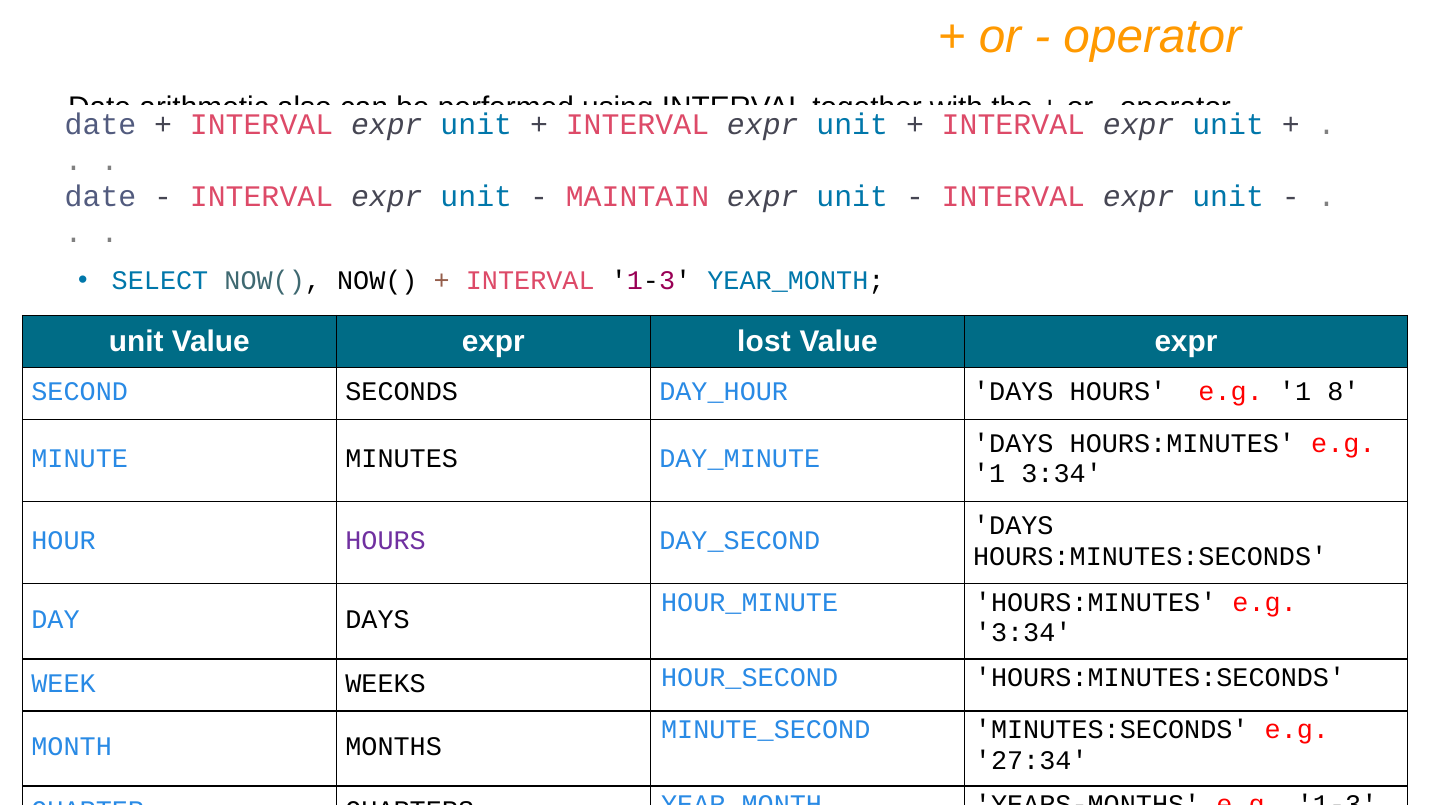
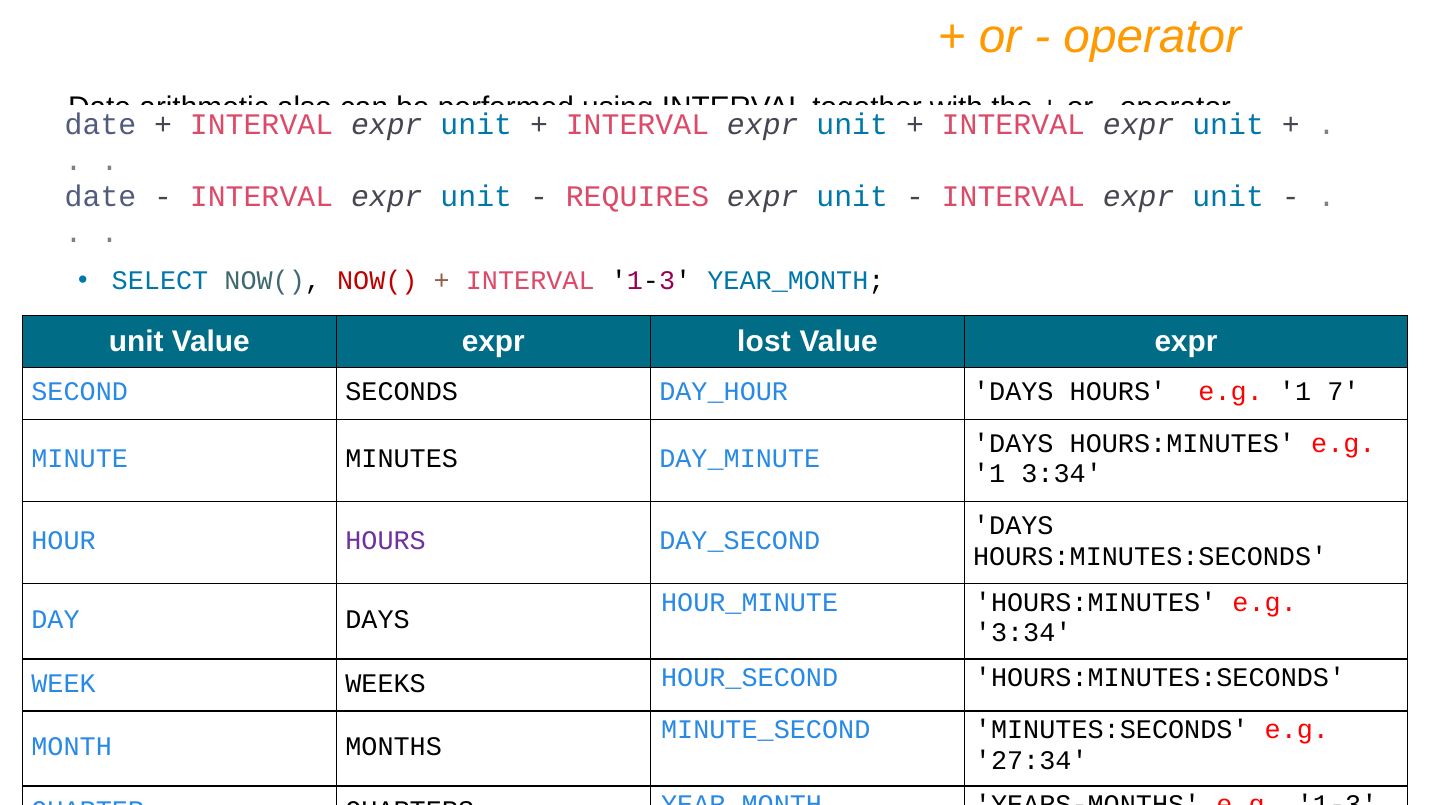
MAINTAIN: MAINTAIN -> REQUIRES (637, 197)
NOW( colour: black -> red (377, 281)
8: 8 -> 7 (1343, 392)
